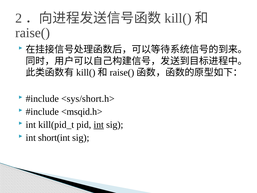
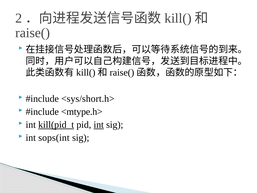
<msqid.h>: <msqid.h> -> <mtype.h> (82, 112)
kill(pid_t underline: none -> present (56, 125)
short(int: short(int -> sops(int (54, 138)
